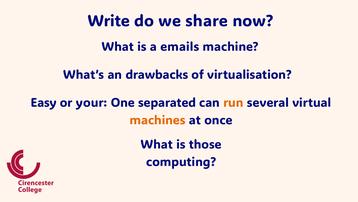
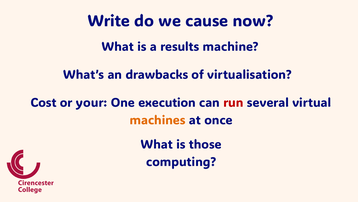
share: share -> cause (207, 21)
emails: emails -> results (180, 47)
Easy: Easy -> Cost (44, 103)
separated: separated -> execution (167, 103)
run colour: orange -> red (233, 103)
